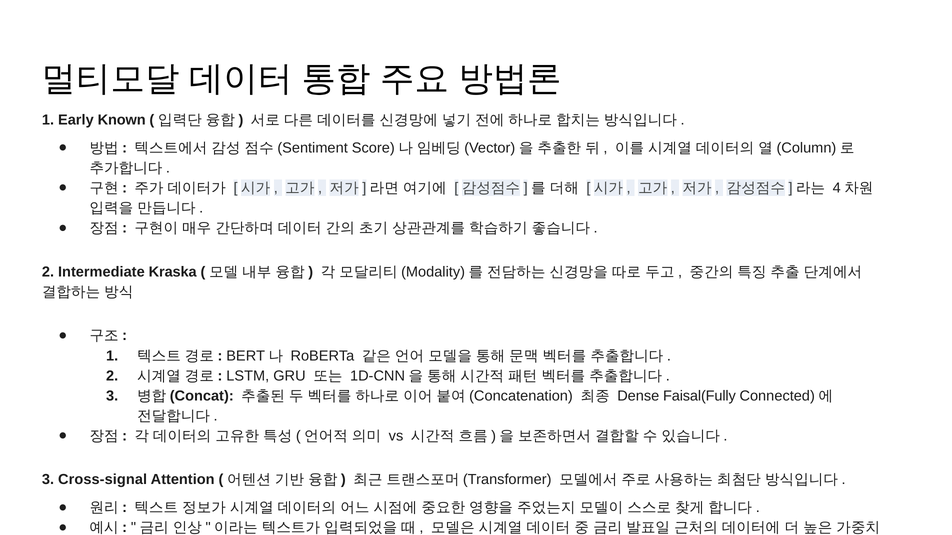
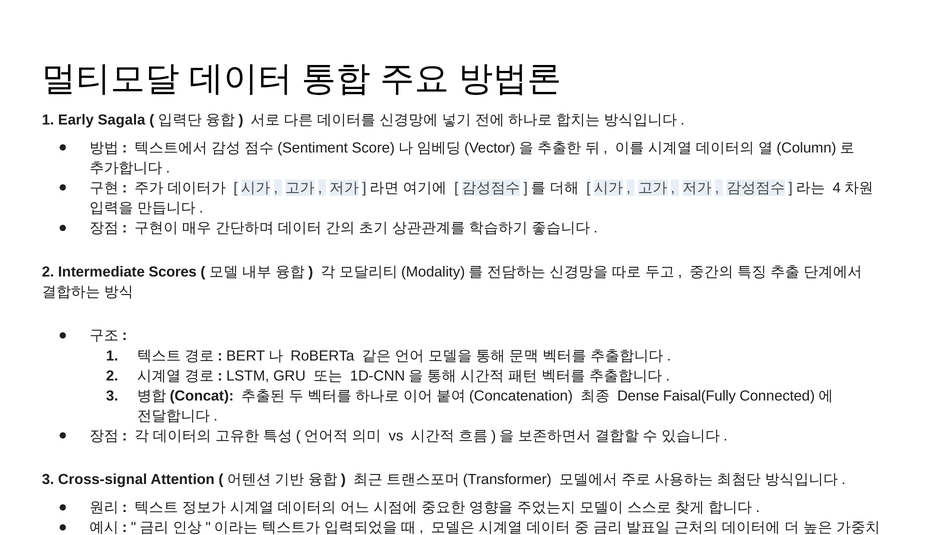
Known: Known -> Sagala (122, 120)
Kraska: Kraska -> Scores (173, 272)
